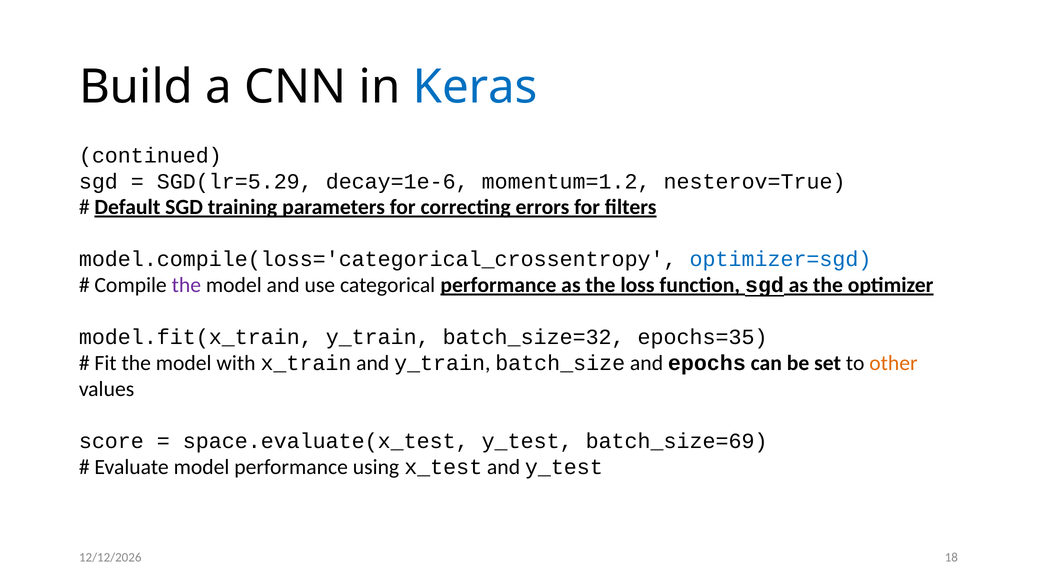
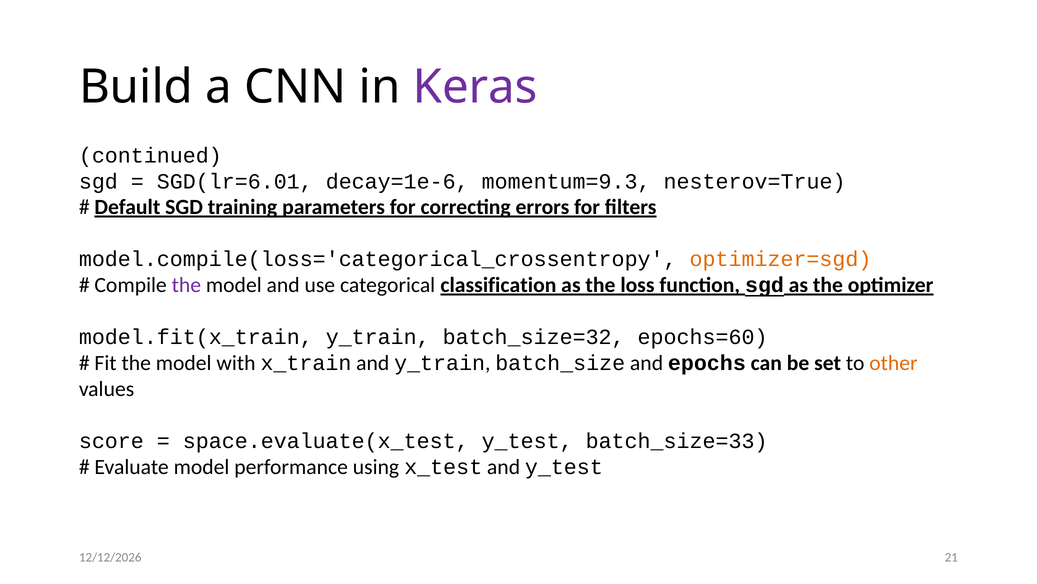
Keras colour: blue -> purple (475, 87)
SGD(lr=5.29: SGD(lr=5.29 -> SGD(lr=6.01 (235, 181)
momentum=1.2: momentum=1.2 -> momentum=9.3 (566, 181)
optimizer=sgd colour: blue -> orange (781, 259)
categorical performance: performance -> classification (498, 285)
epochs=35: epochs=35 -> epochs=60 (703, 337)
batch_size=69: batch_size=69 -> batch_size=33 (677, 440)
18: 18 -> 21 (951, 557)
